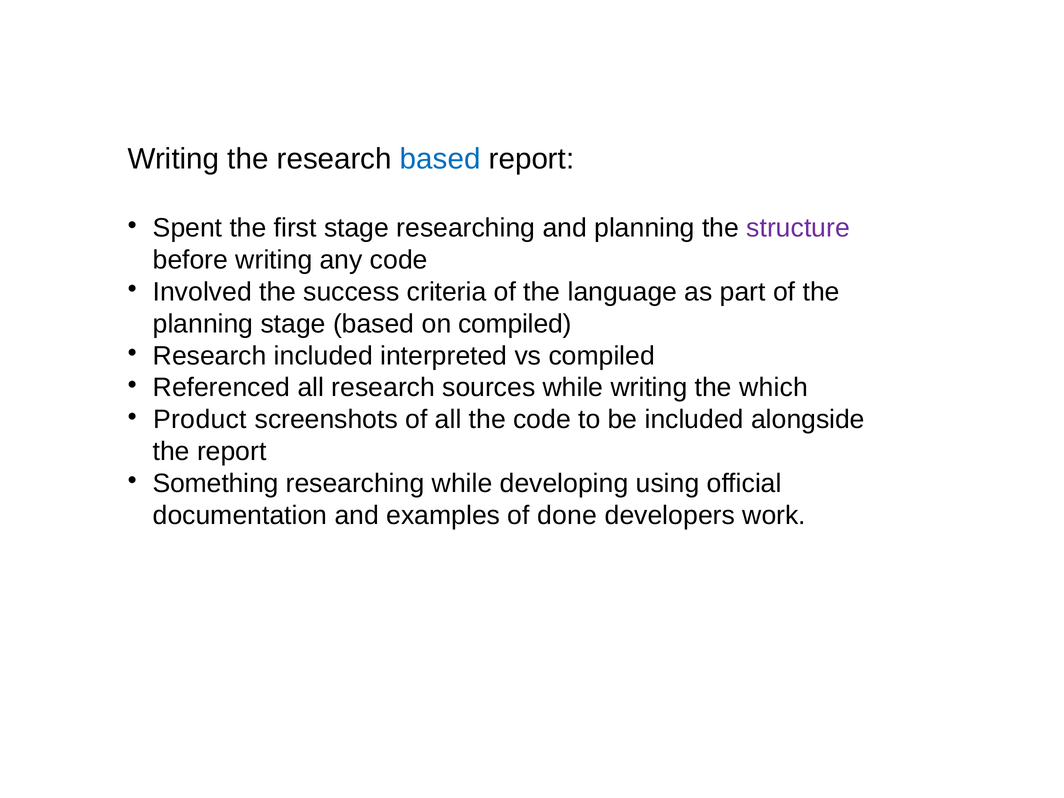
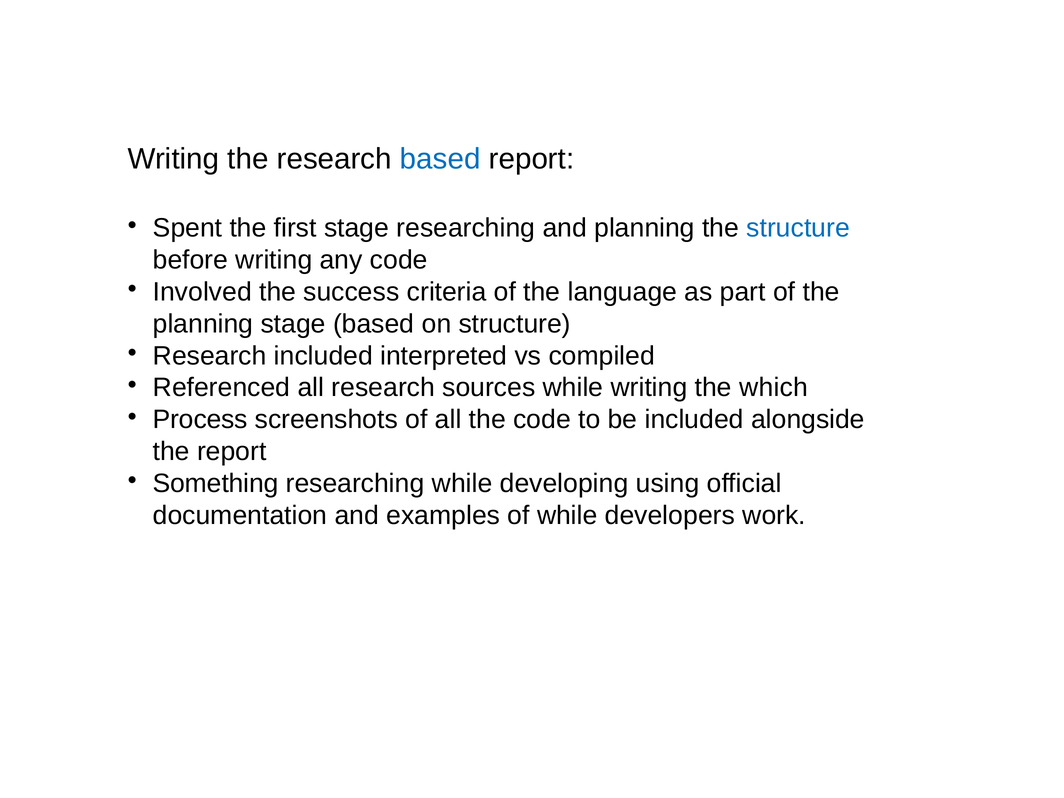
structure colour: purple -> blue (798, 228)
on compiled: compiled -> structure (515, 324)
Product: Product -> Process (200, 420)
of done: done -> while (567, 515)
